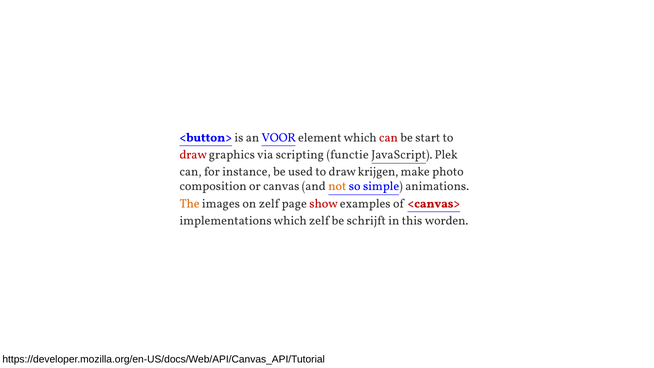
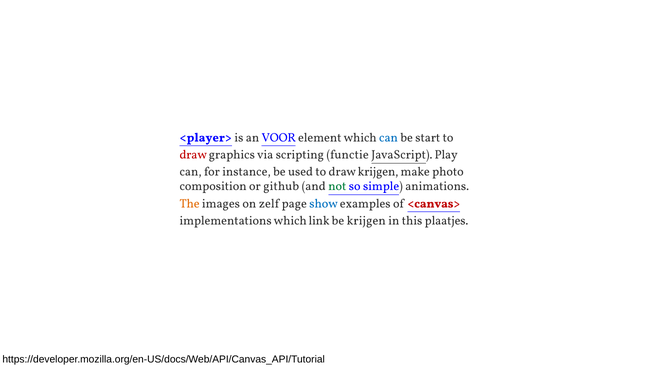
<button>: <button> -> <player> (206, 137)
can colour: red -> blue (388, 137)
Plek: Plek -> Play (446, 155)
canvas: canvas -> github (281, 186)
not colour: orange -> green (337, 186)
show colour: red -> blue (324, 203)
which zelf: zelf -> link (319, 220)
be schrijft: schrijft -> krijgen (366, 220)
worden: worden -> plaatjes (447, 220)
